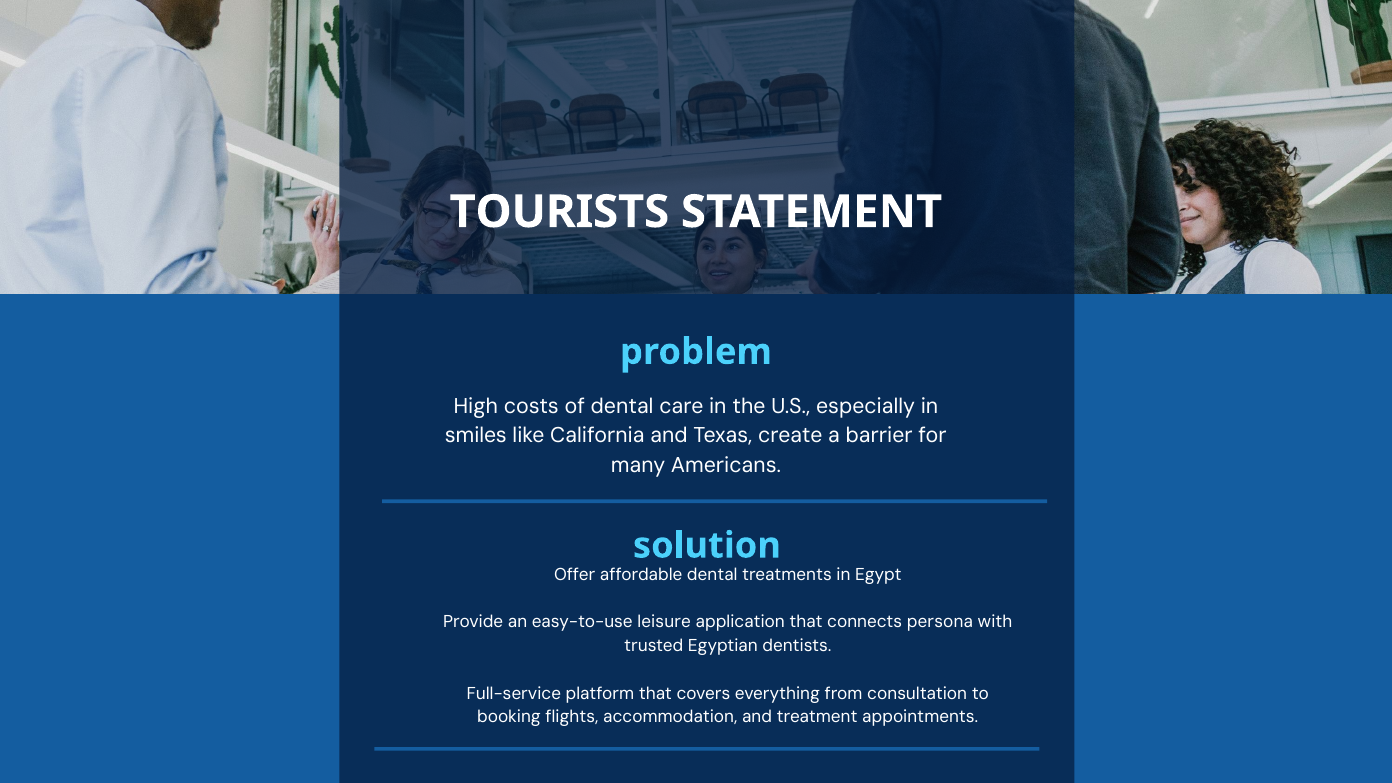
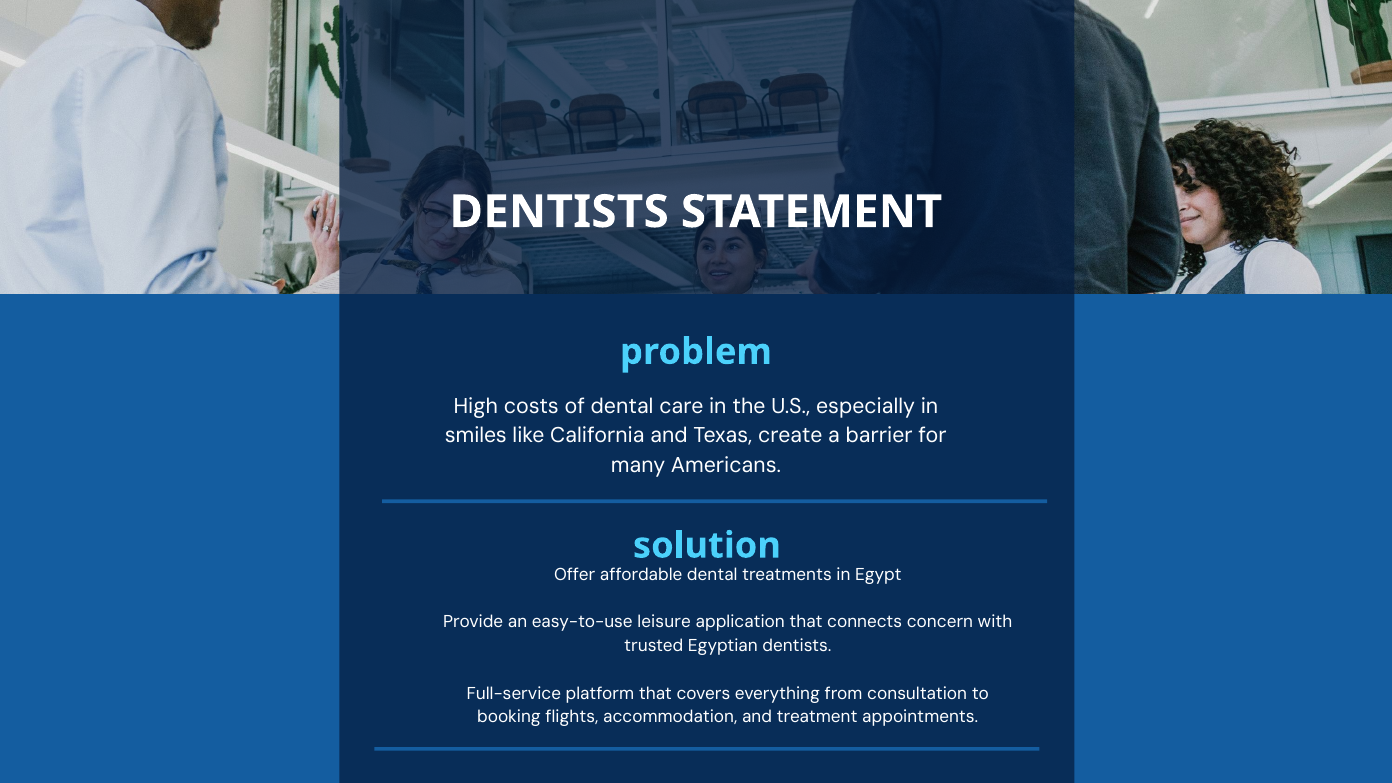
TOURISTS: TOURISTS -> DENTISTS (559, 212)
persona: persona -> concern (940, 622)
